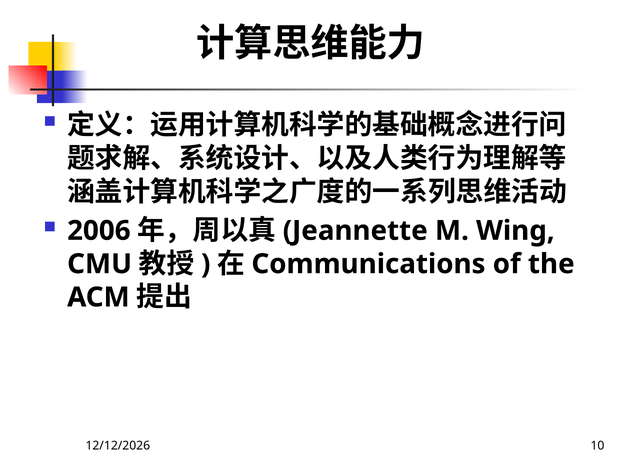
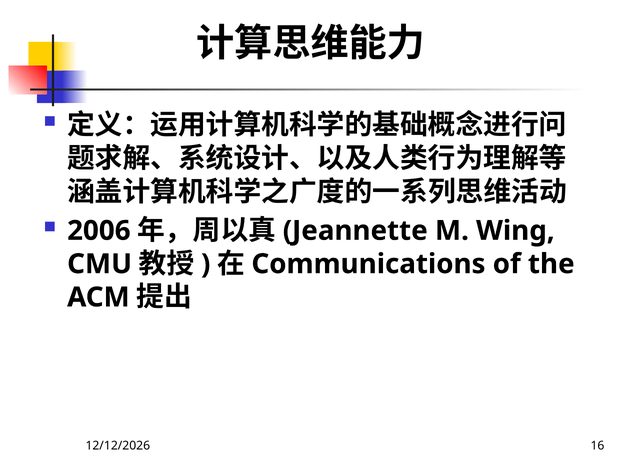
10: 10 -> 16 (597, 446)
